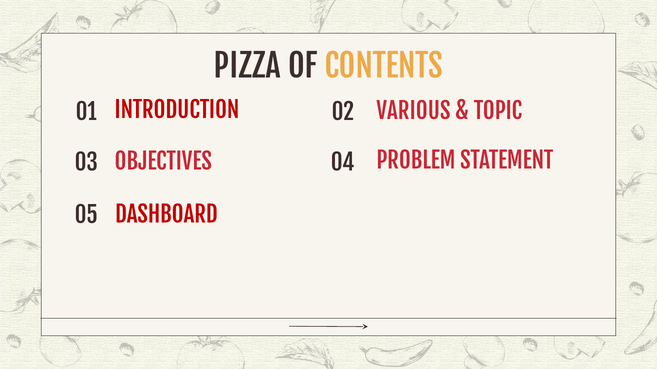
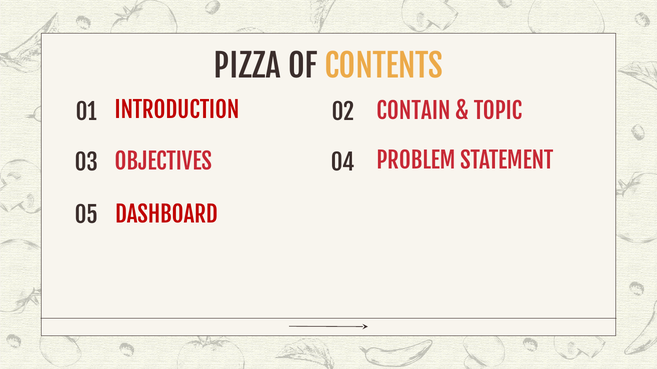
VARIOUS: VARIOUS -> CONTAIN (413, 112)
